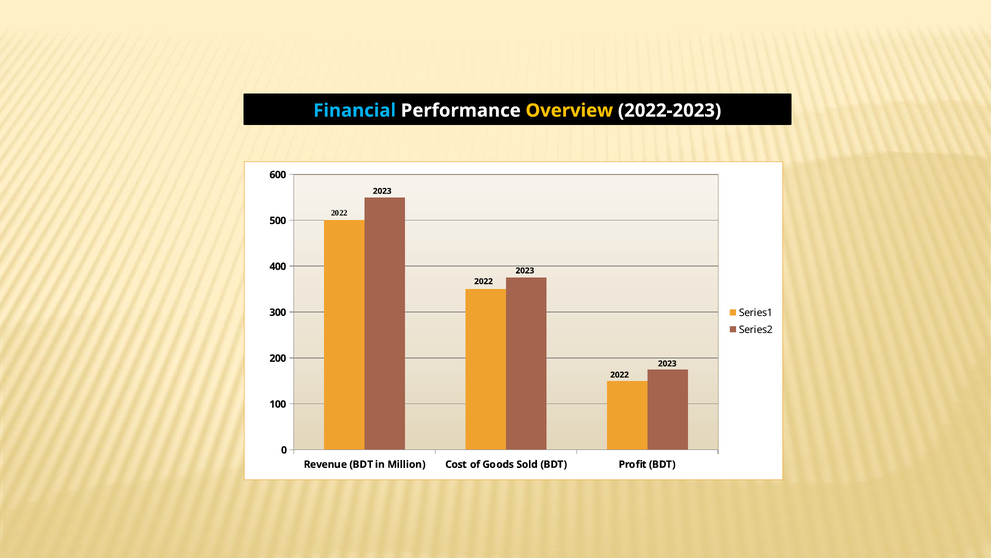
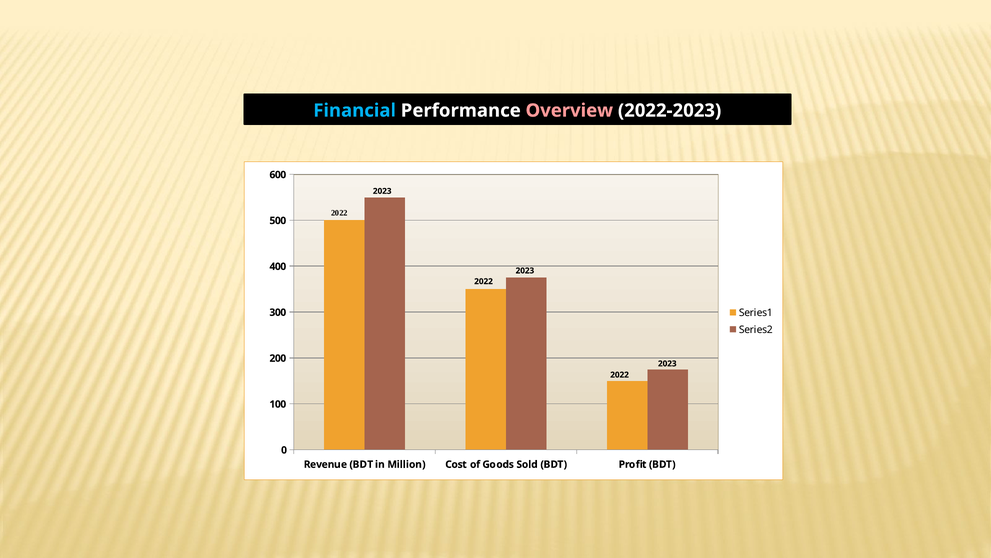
Overview colour: yellow -> pink (569, 110)
